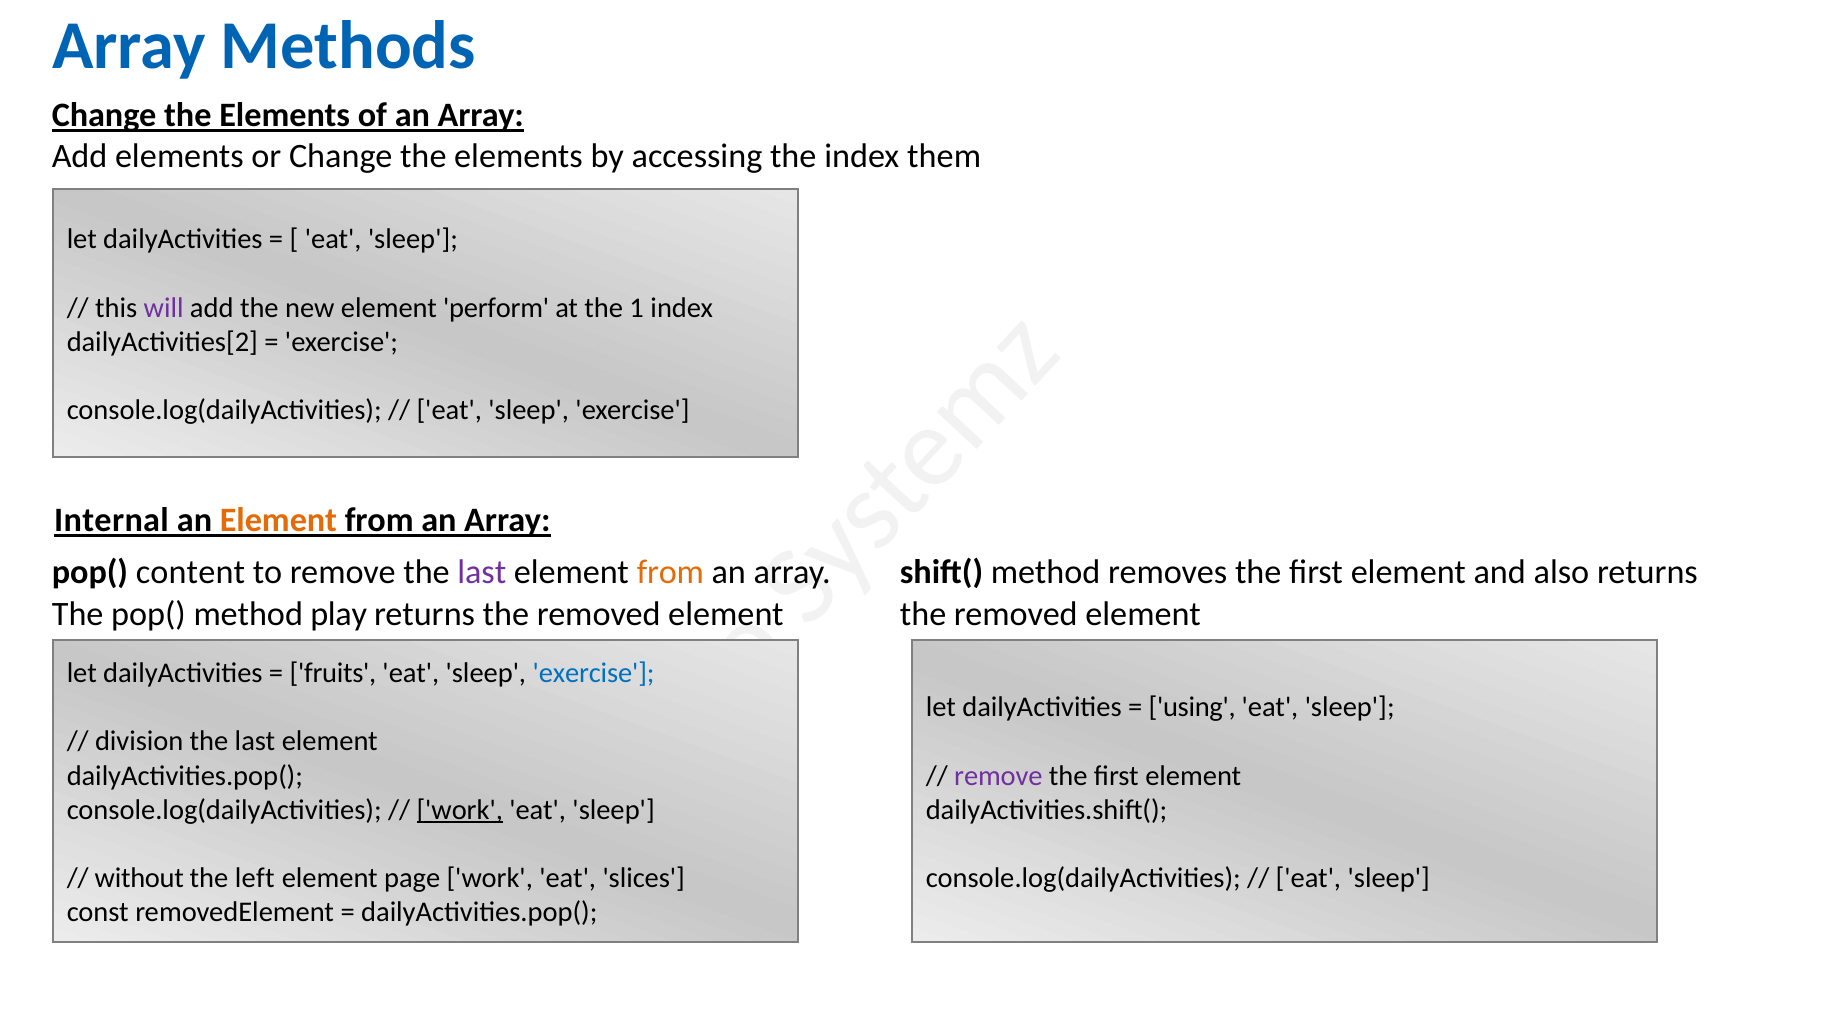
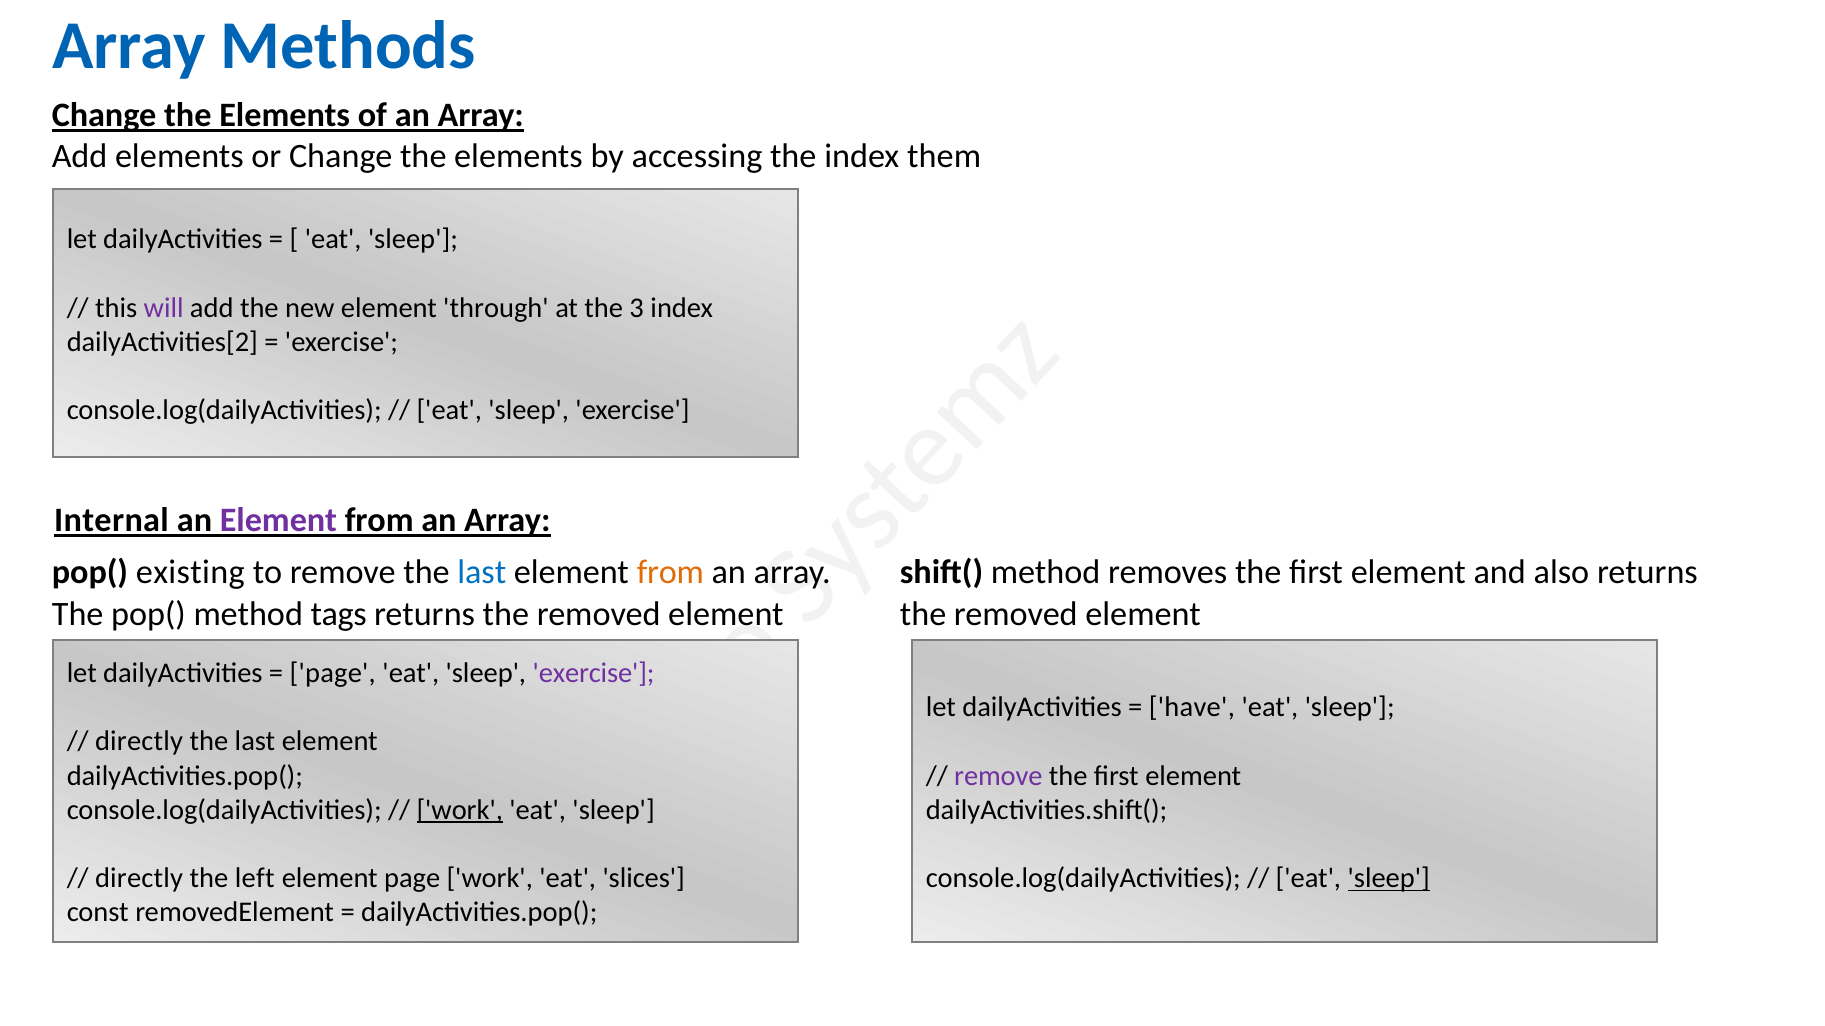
perform: perform -> through (496, 308)
1: 1 -> 3 (637, 308)
Element colour: orange -> purple (278, 521)
content: content -> existing (190, 573)
last colour: purple -> blue (482, 573)
play: play -> tags (339, 614)
fruits: fruits -> page (333, 673)
exercise colour: blue -> purple (594, 673)
using: using -> have (1192, 708)
division: division -> directly (139, 742)
without: without -> directly (139, 879)
sleep underline: none -> present (1389, 879)
